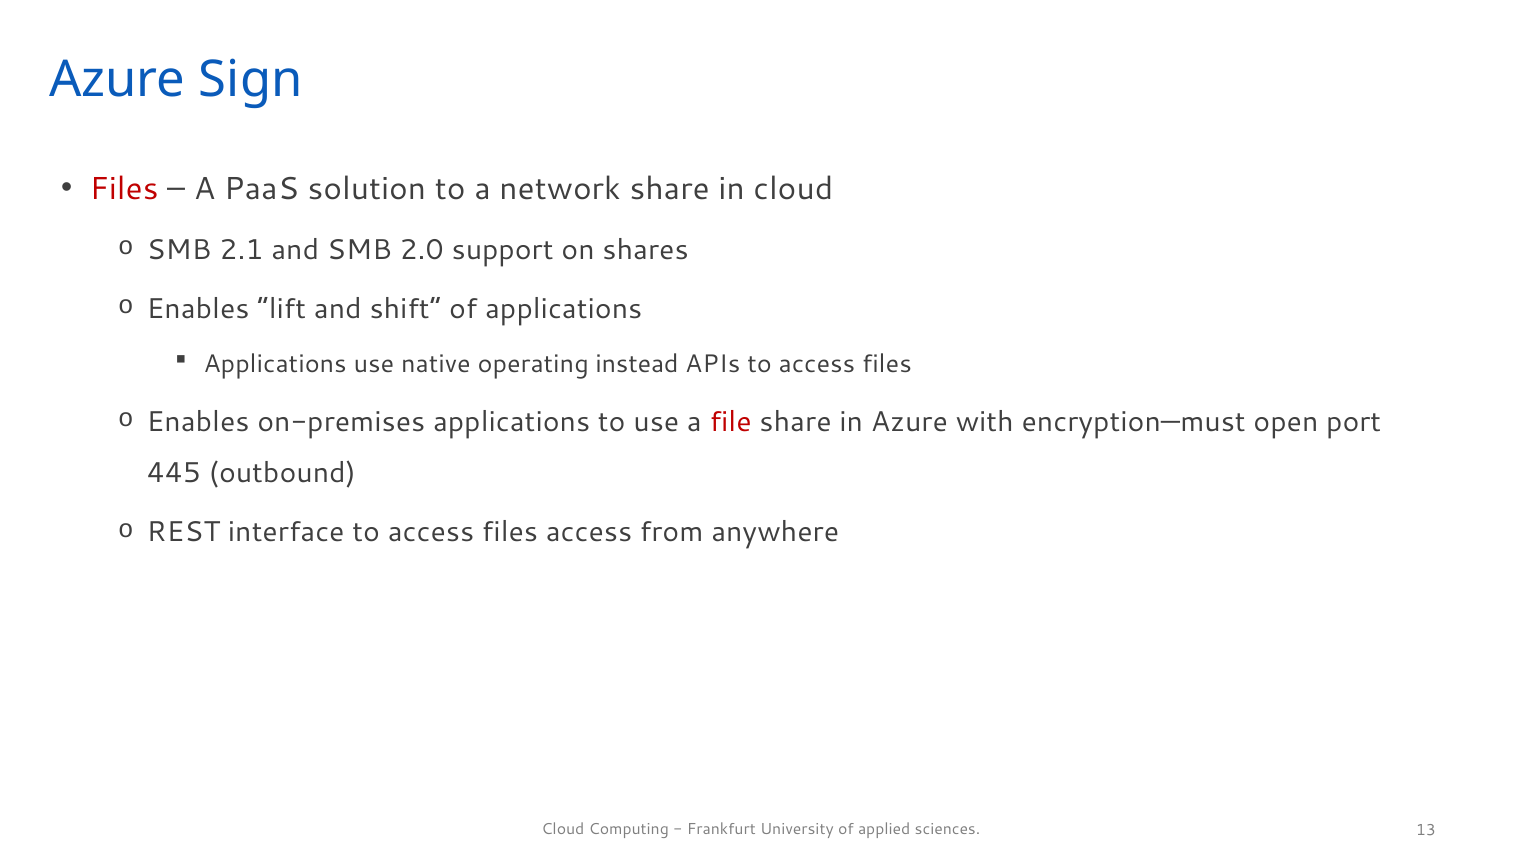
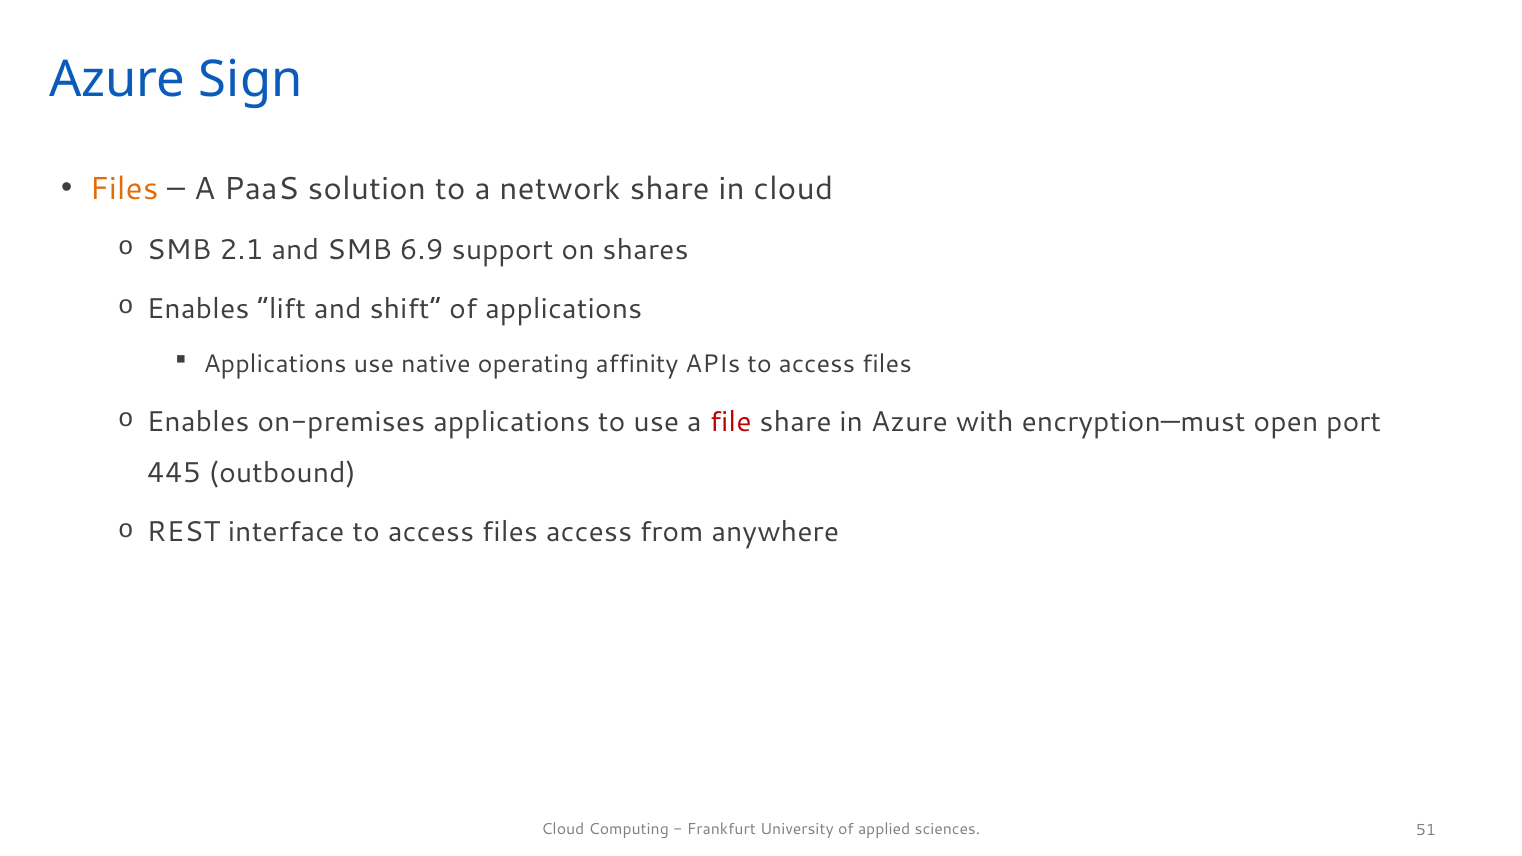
Files colour: red -> orange (124, 189)
2.0: 2.0 -> 6.9 (422, 250)
instead: instead -> affinity (637, 364)
13: 13 -> 51 (1426, 831)
